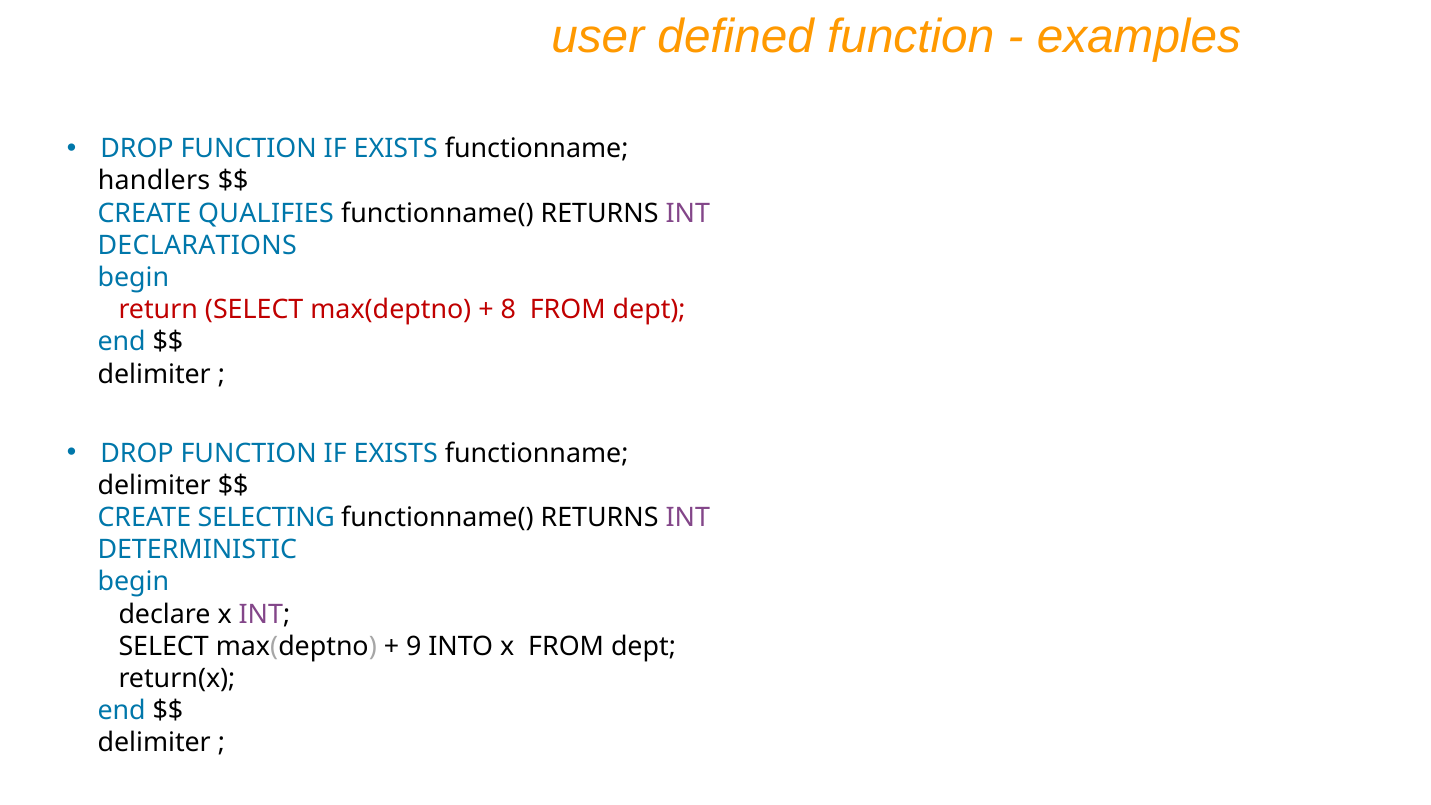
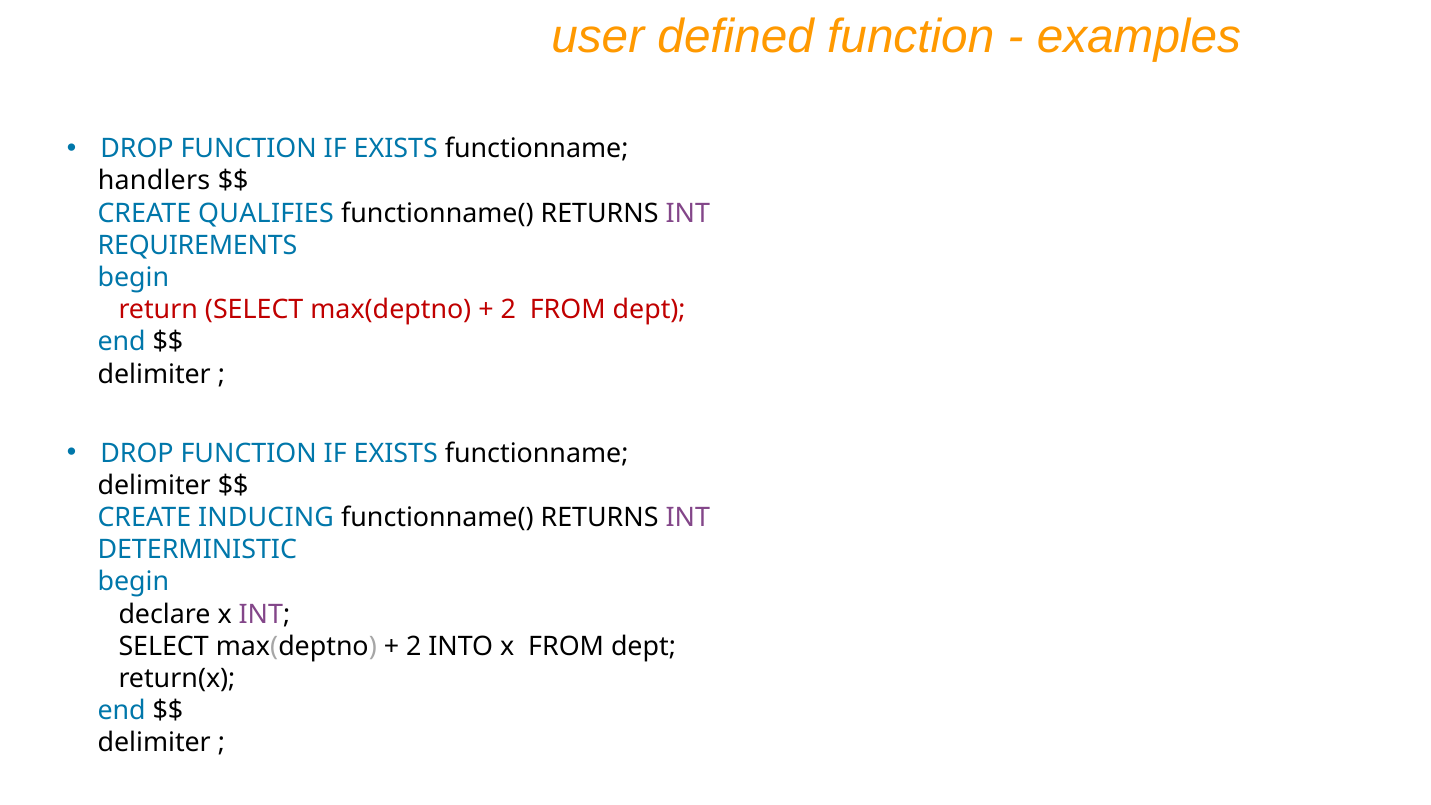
DECLARATIONS: DECLARATIONS -> REQUIREMENTS (197, 245)
8: 8 -> 2 (508, 310)
SELECTING: SELECTING -> INDUCING (266, 518)
9: 9 -> 2 (414, 646)
